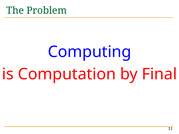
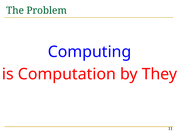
Final: Final -> They (159, 74)
